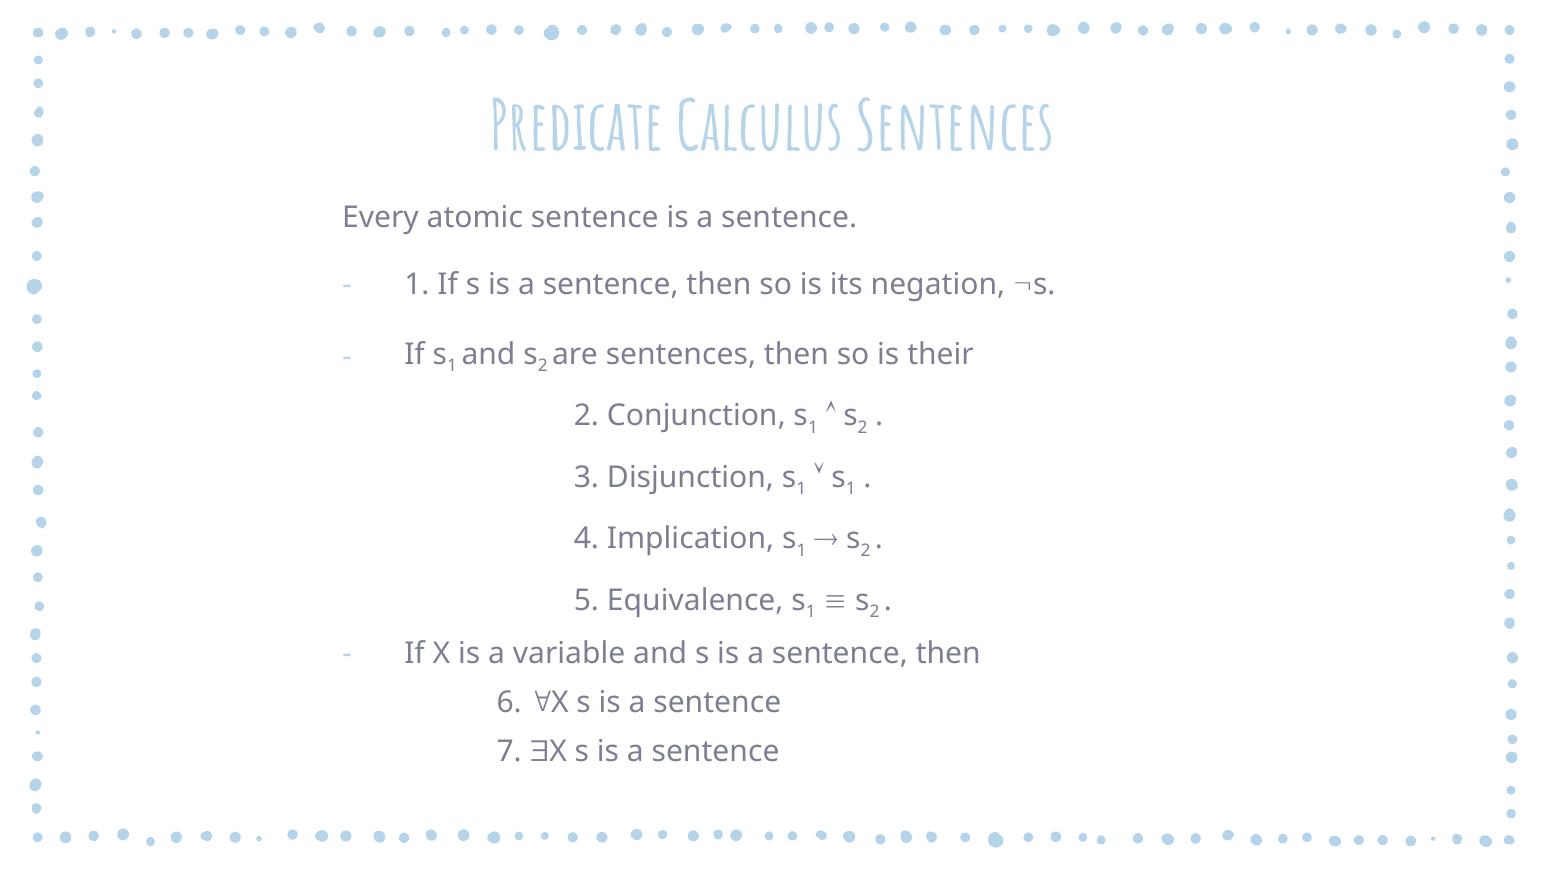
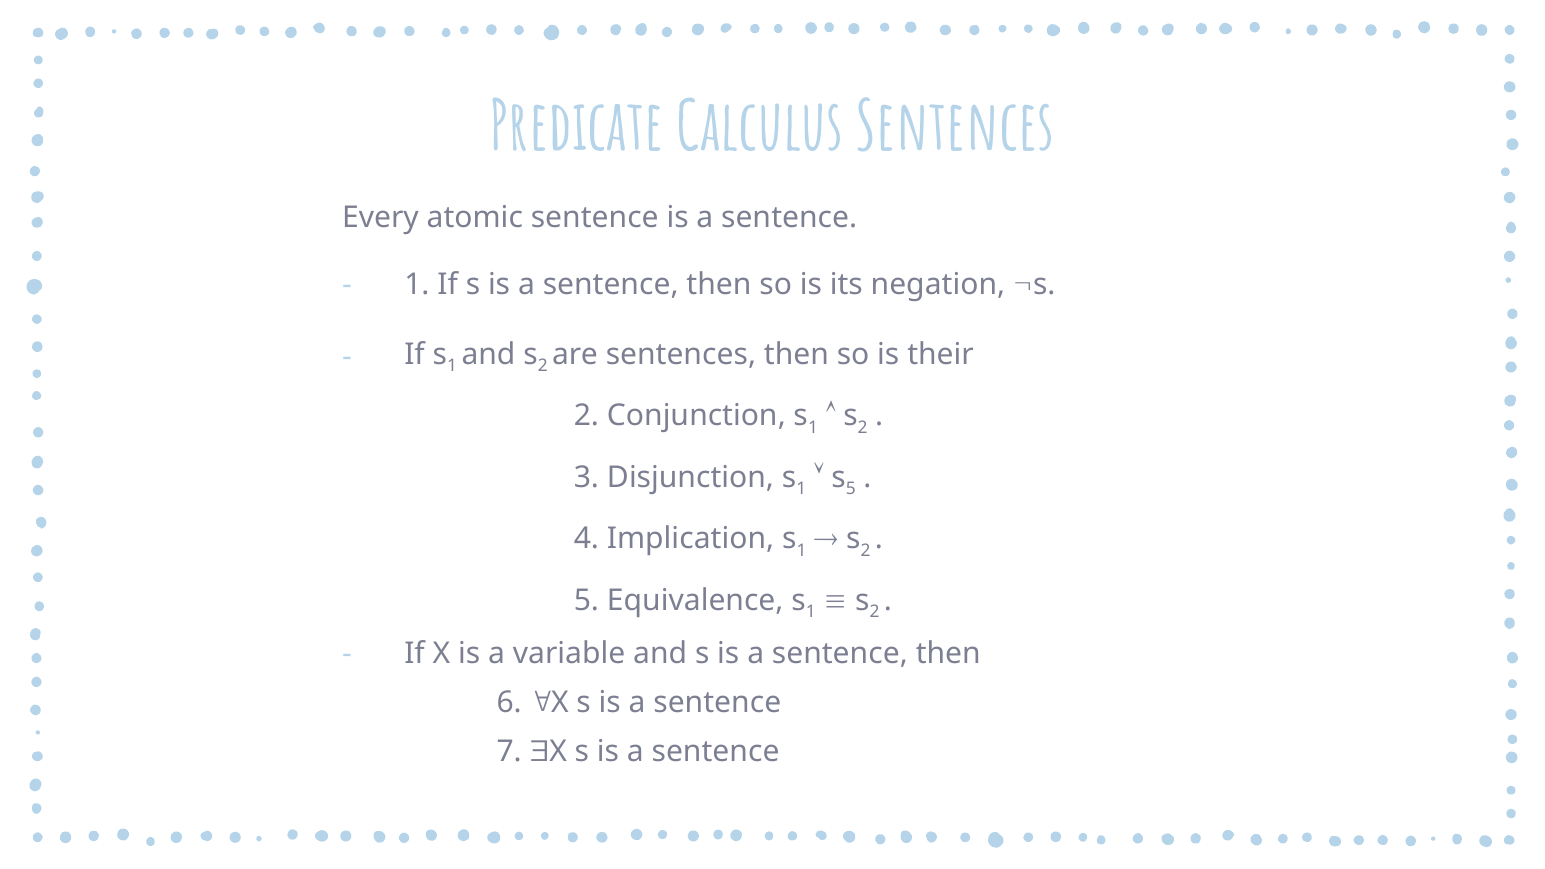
1: 1 -> 5 (851, 489)
